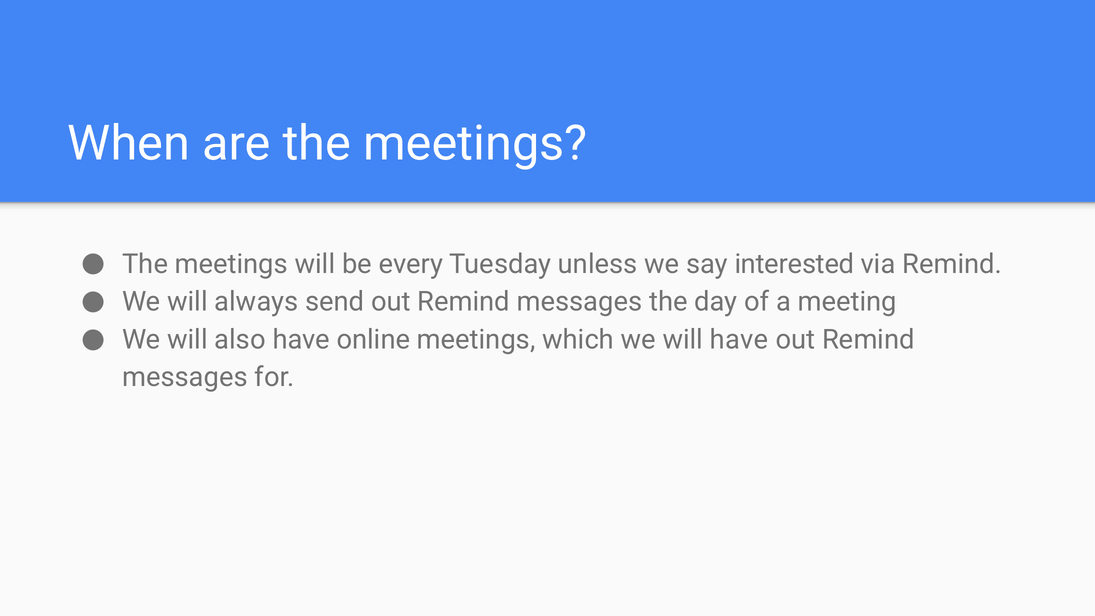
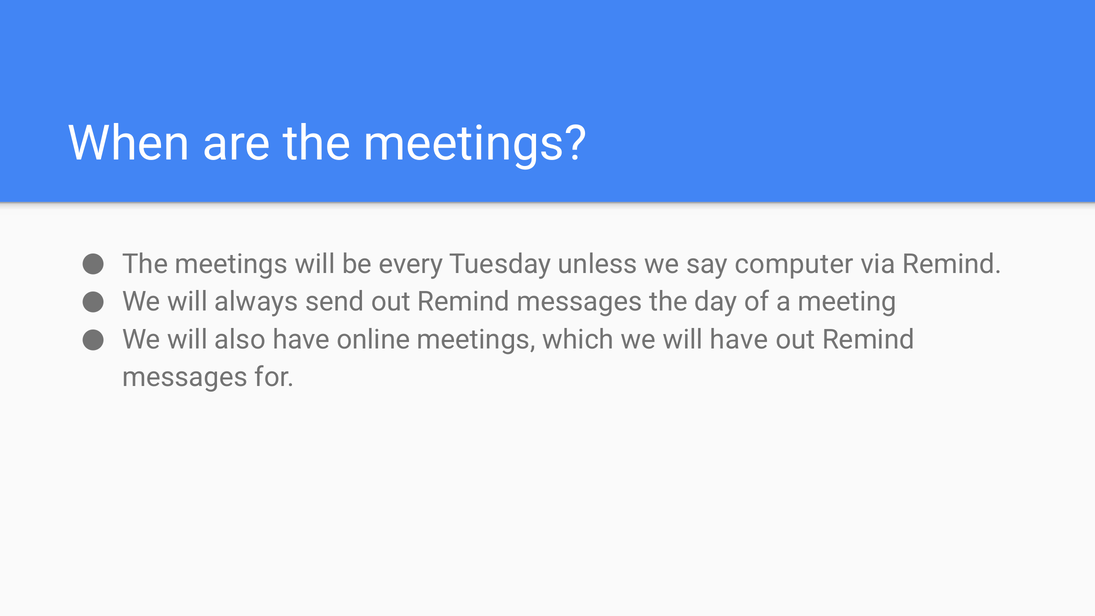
interested: interested -> computer (794, 264)
